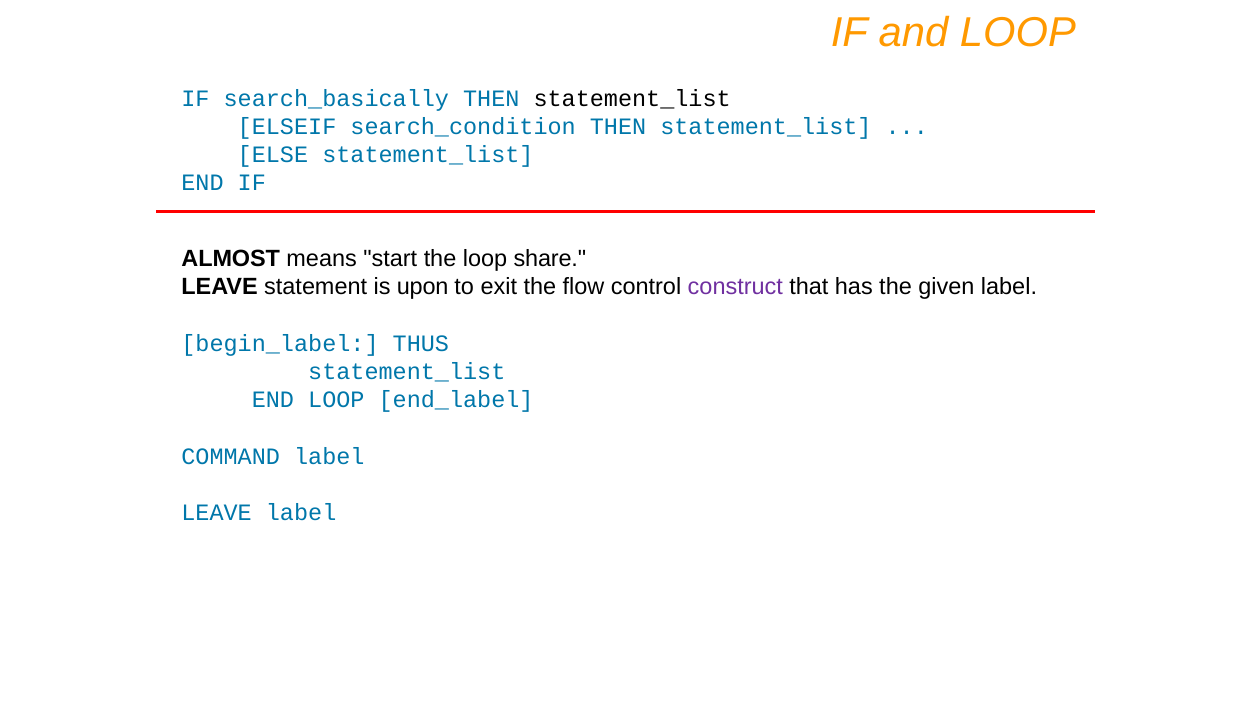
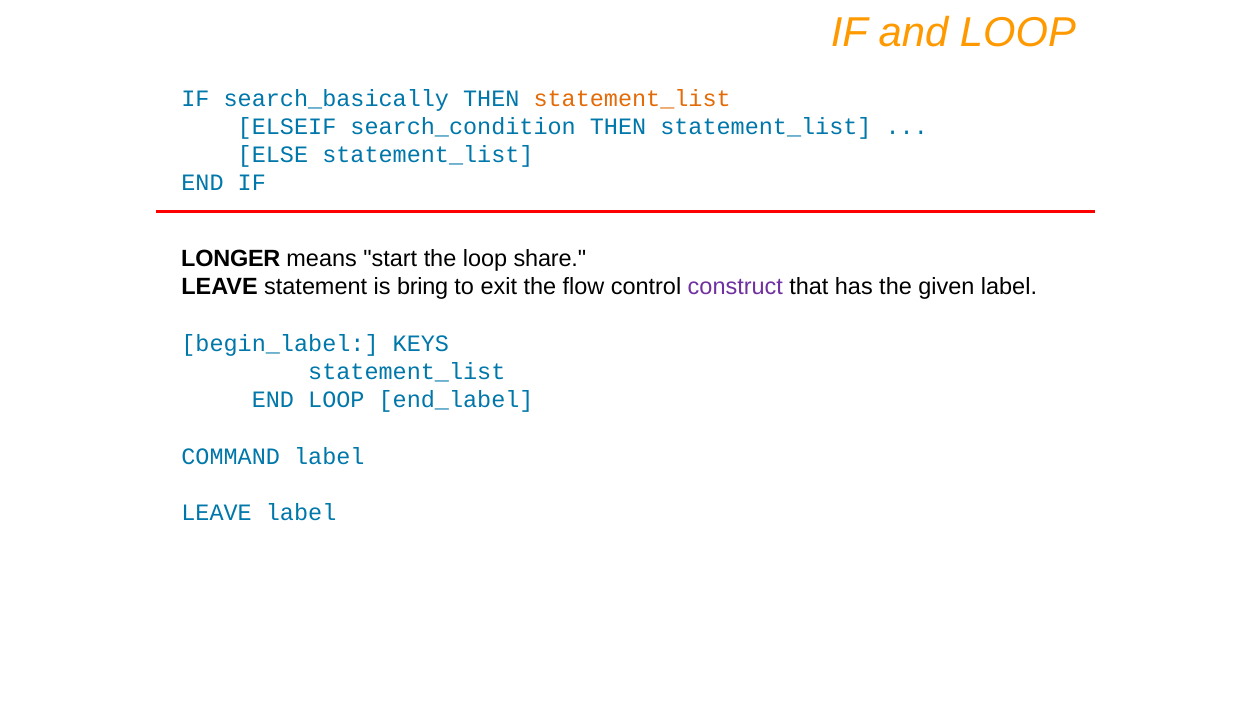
statement_list colour: black -> orange (632, 99)
ALMOST: ALMOST -> LONGER (231, 259)
upon: upon -> bring (423, 287)
THUS: THUS -> KEYS (421, 344)
